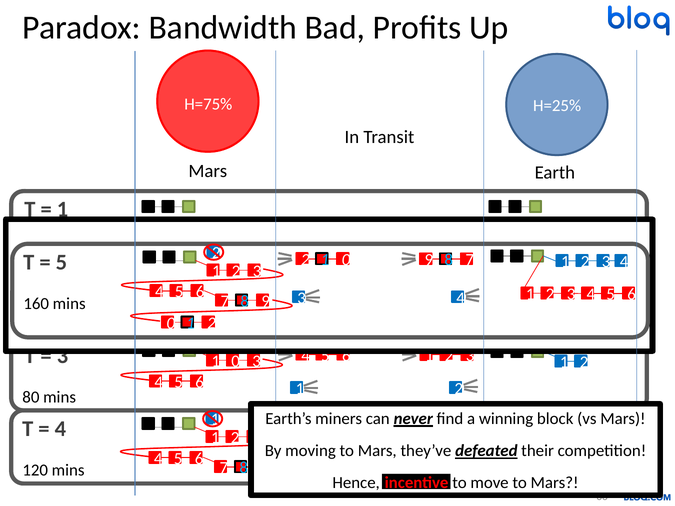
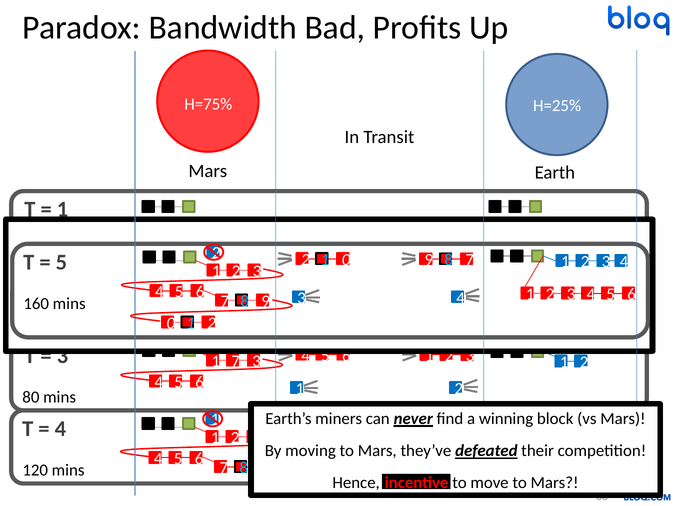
0: 0 -> 7 (236, 361)
